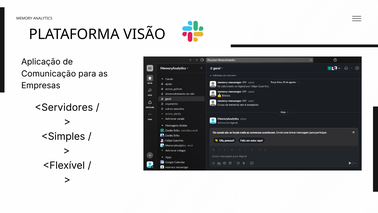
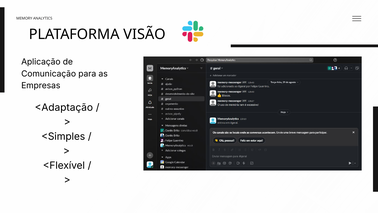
<Servidores: <Servidores -> <Adaptação (64, 107)
